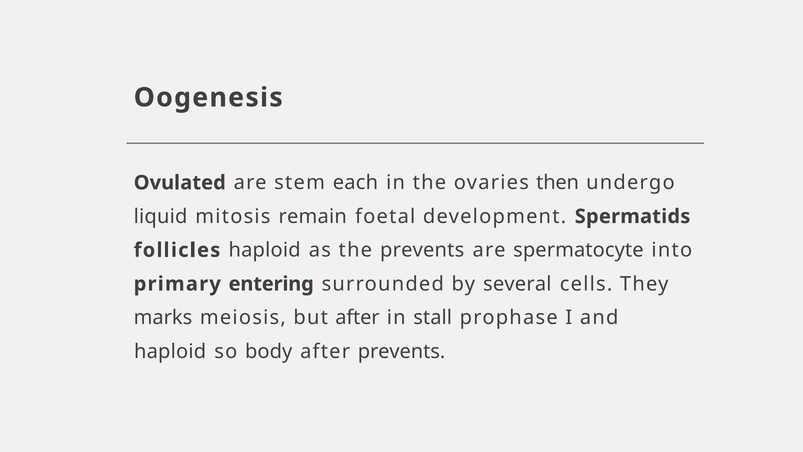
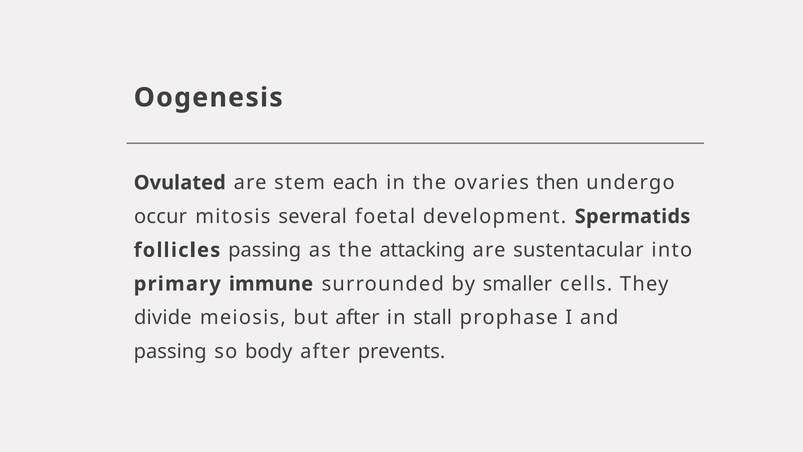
liquid: liquid -> occur (161, 216)
remain: remain -> several (313, 216)
follicles haploid: haploid -> passing (265, 250)
the prevents: prevents -> attacking (422, 250)
spermatocyte: spermatocyte -> sustentacular (578, 250)
entering: entering -> immune (271, 284)
several: several -> smaller (517, 284)
marks: marks -> divide (163, 317)
haploid: haploid -> passing (170, 351)
